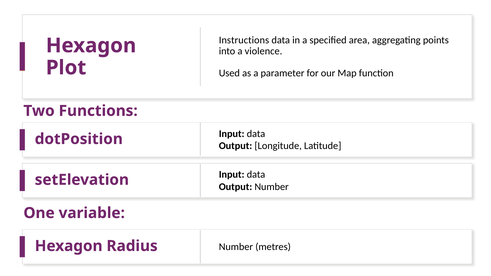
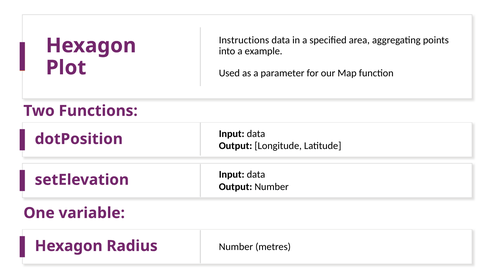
violence: violence -> example (264, 51)
